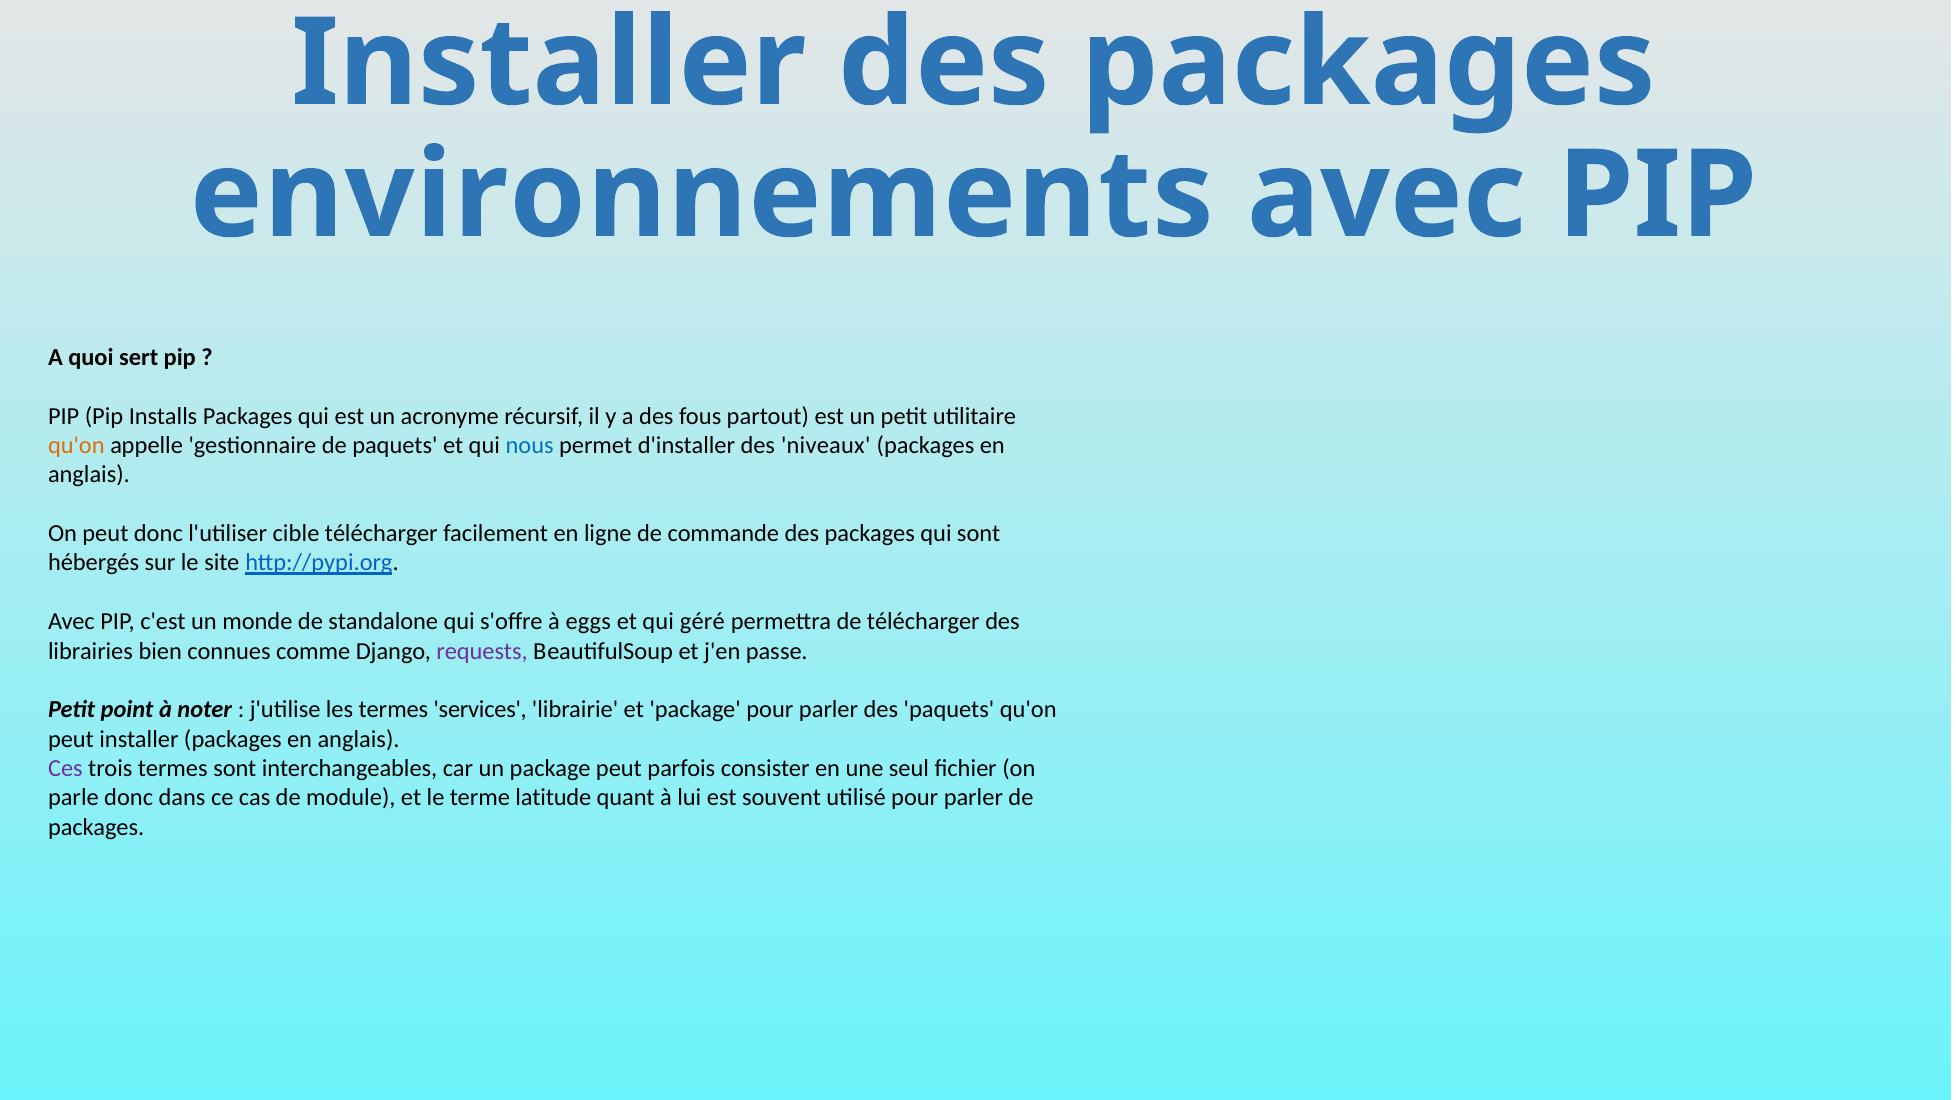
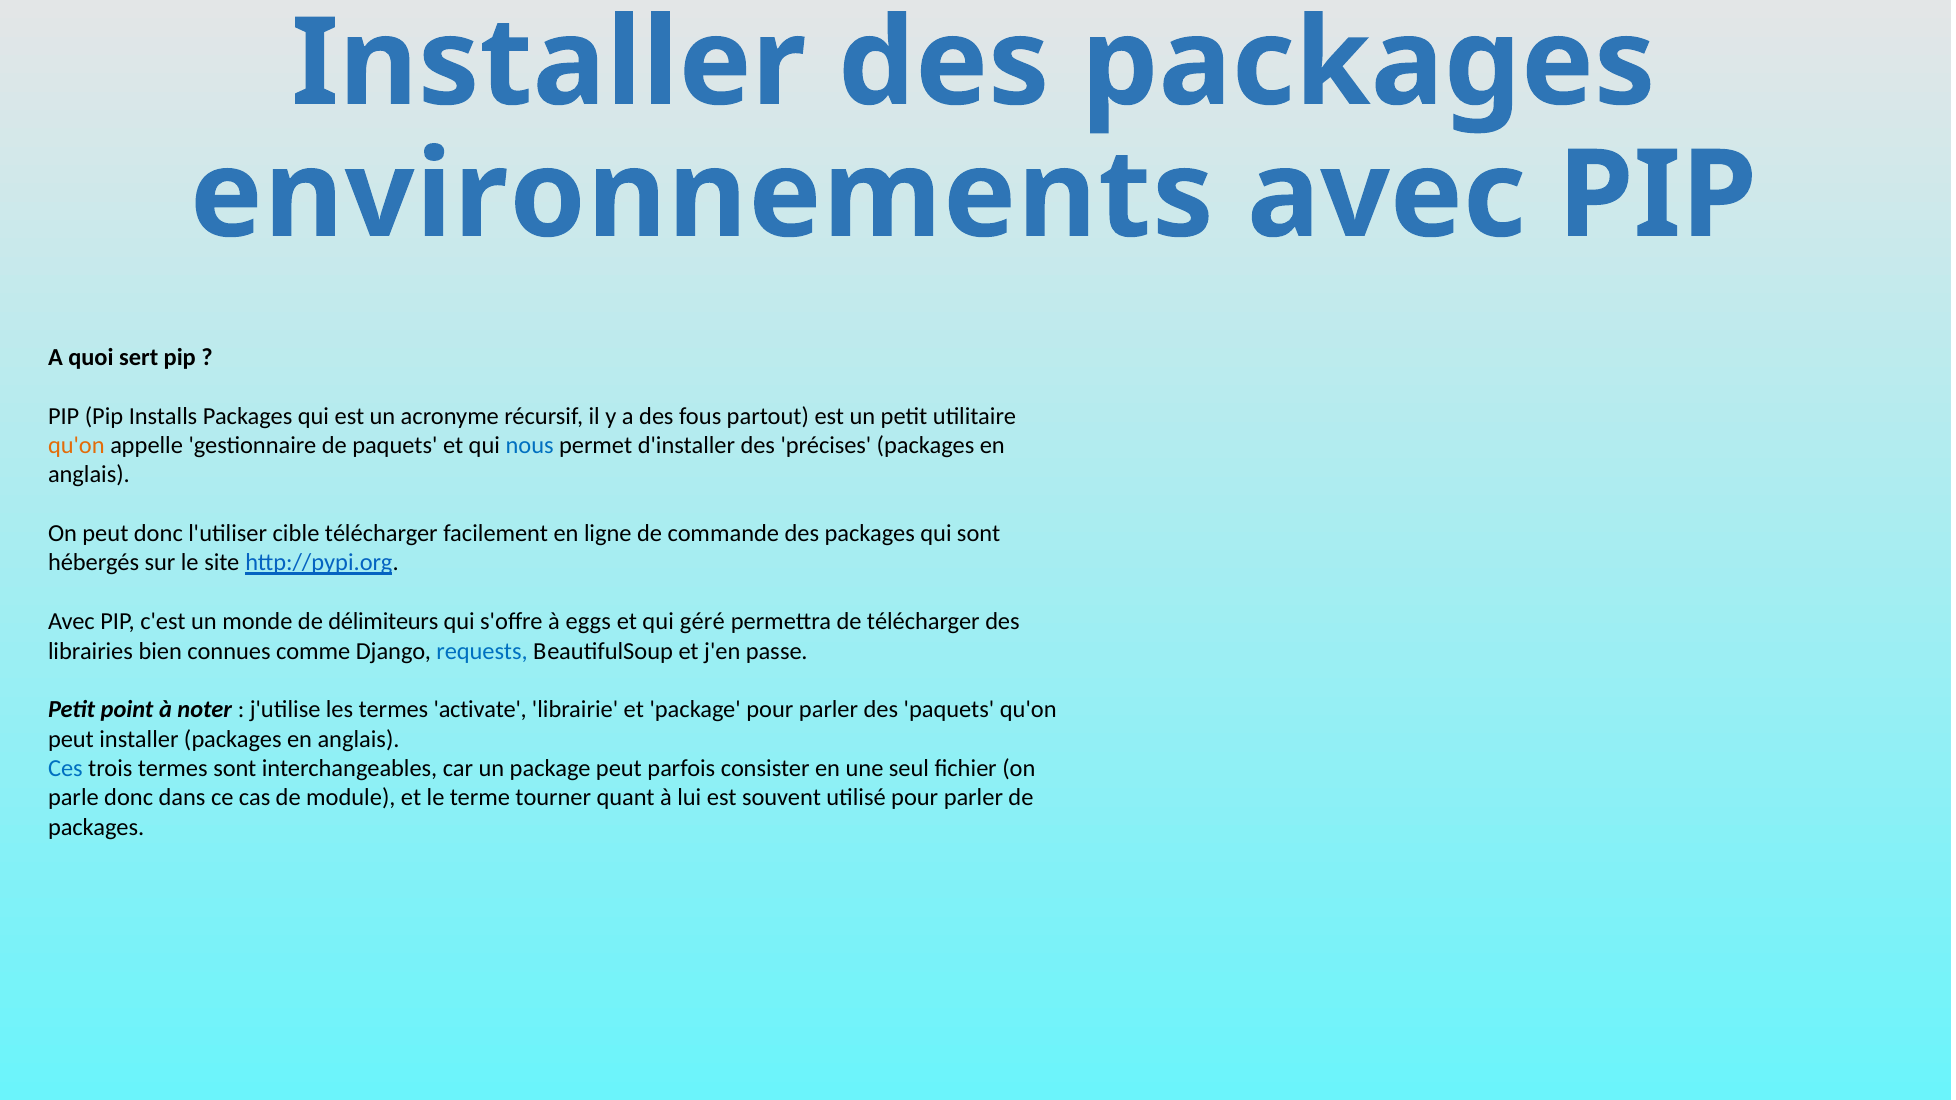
niveaux: niveaux -> précises (826, 445)
standalone: standalone -> délimiteurs (383, 622)
requests colour: purple -> blue (482, 651)
services: services -> activate (480, 710)
Ces colour: purple -> blue (65, 769)
latitude: latitude -> tourner (553, 798)
